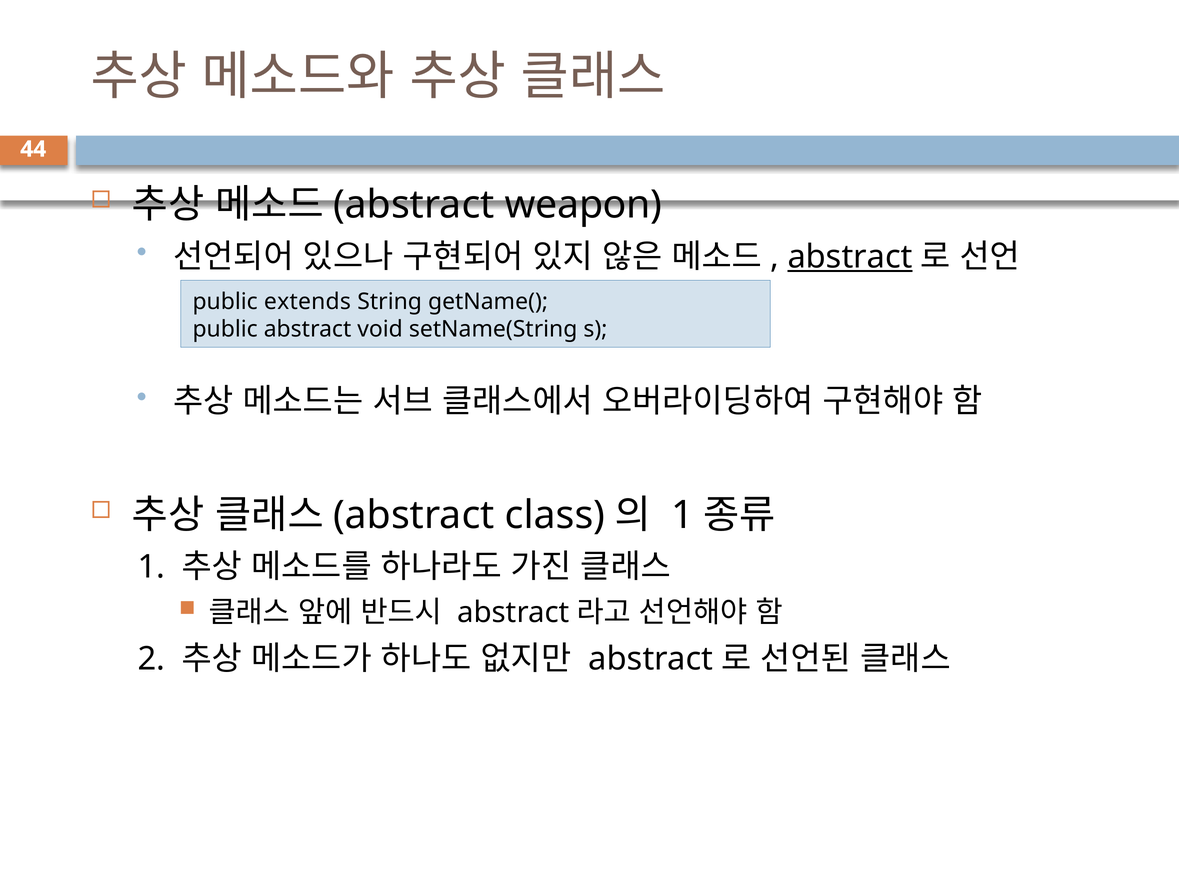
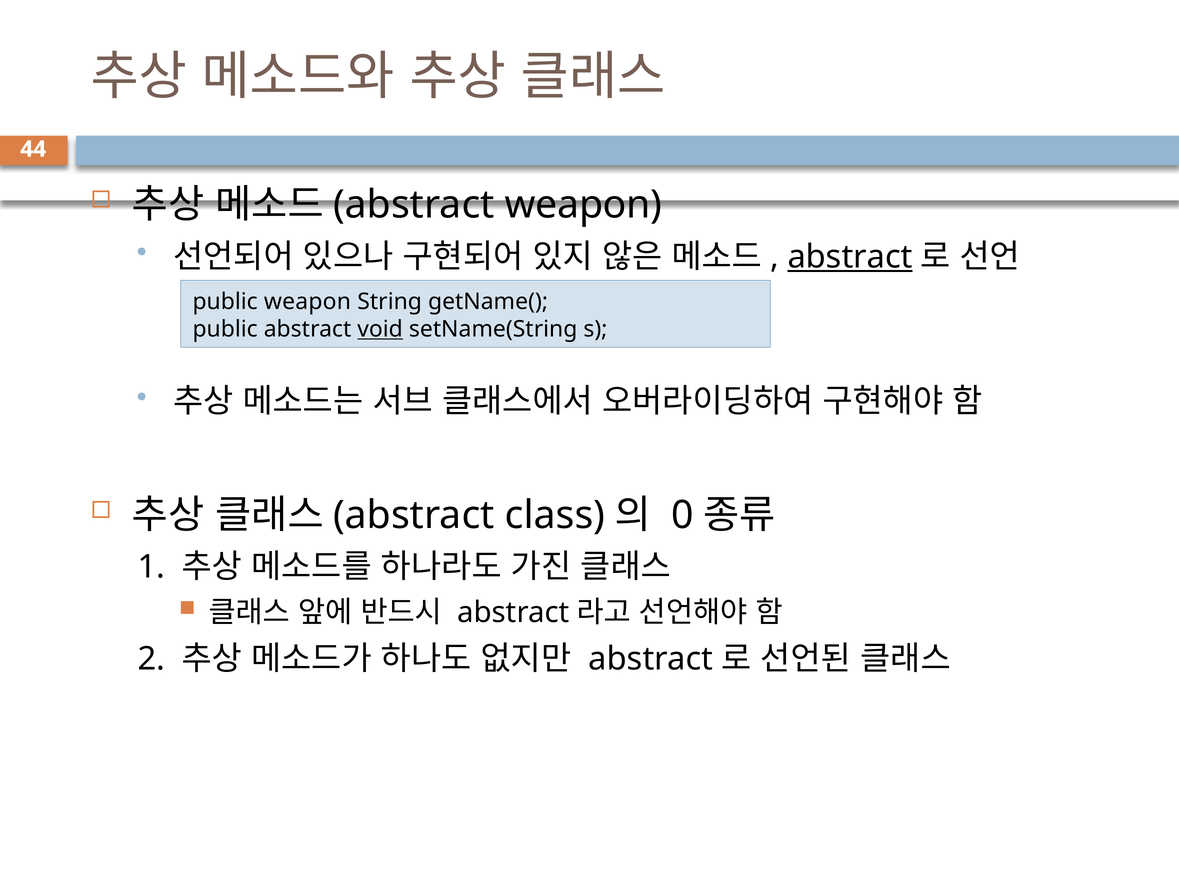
public extends: extends -> weapon (307, 302)
void underline: none -> present (380, 329)
1: 1 -> 0 (682, 516)
